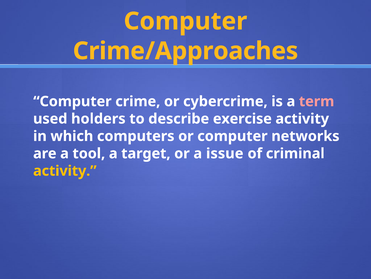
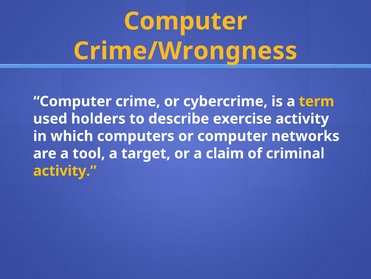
Crime/Approaches: Crime/Approaches -> Crime/Wrongness (185, 51)
term colour: pink -> yellow (317, 101)
issue: issue -> claim (225, 153)
